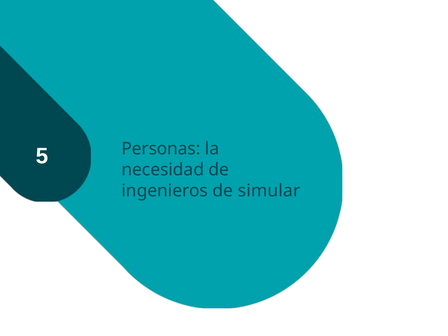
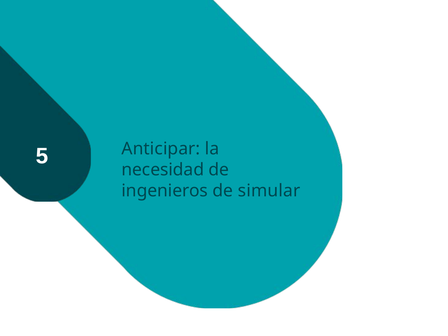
Personas: Personas -> Anticipar (161, 149)
